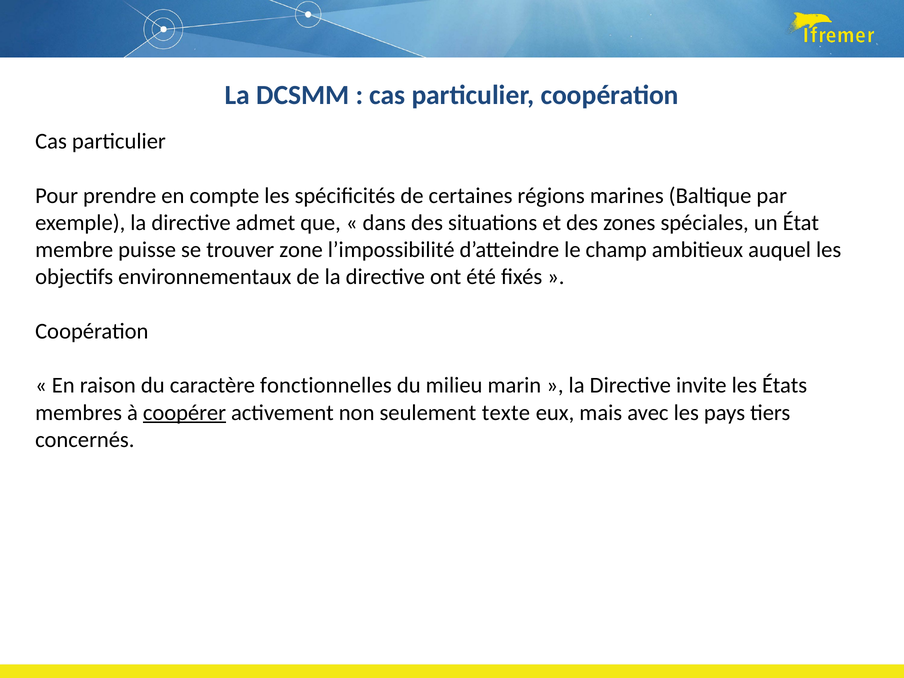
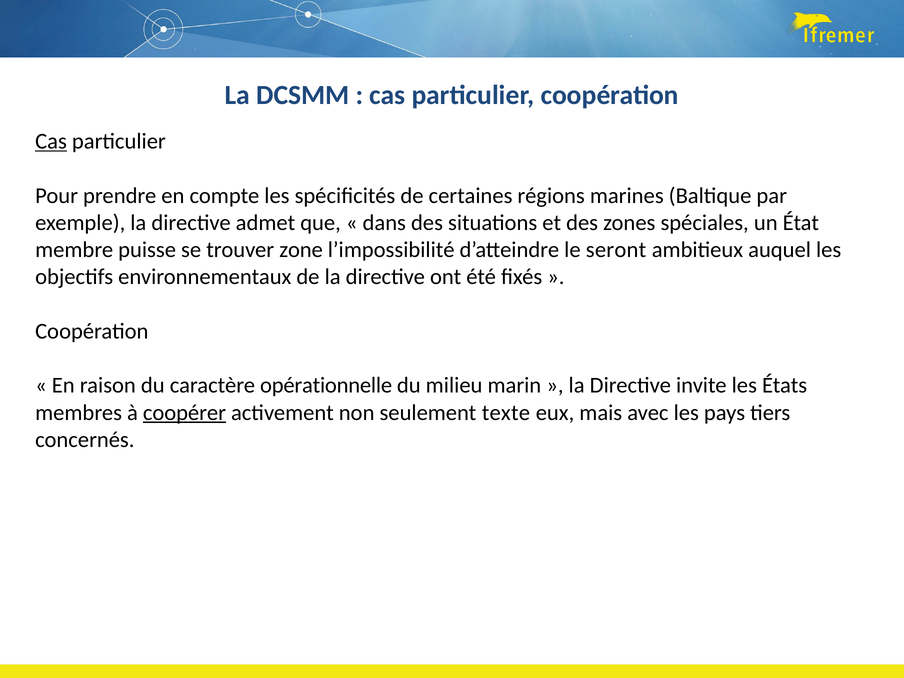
Cas underline: none -> present (51, 141)
champ: champ -> seront (616, 250)
fonctionnelles: fonctionnelles -> opérationnelle (326, 385)
